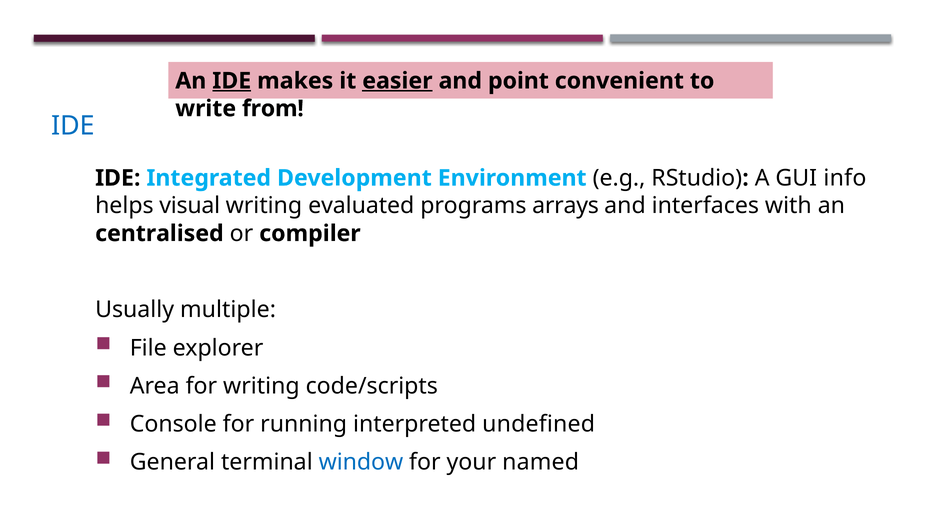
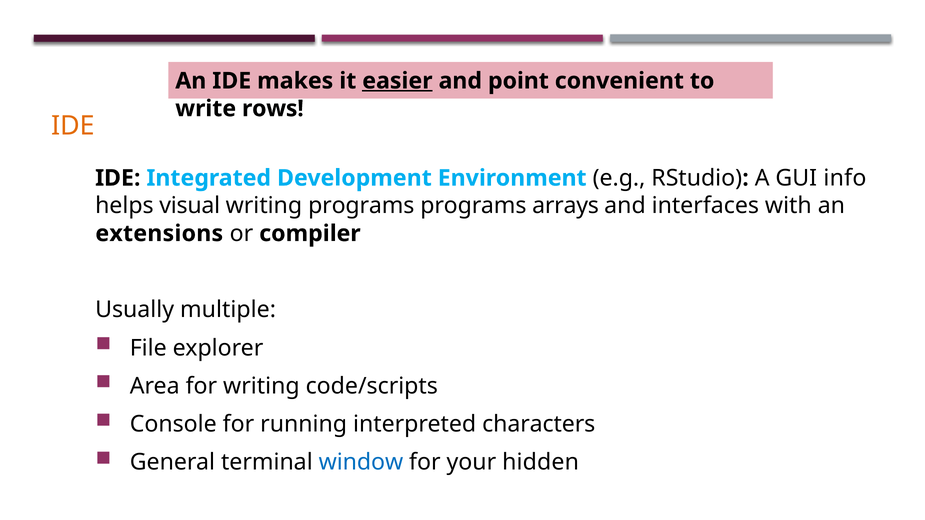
IDE underline: present -> none (232, 81)
from: from -> rows (273, 109)
IDE colour: blue -> orange (73, 126)
writing evaluated: evaluated -> programs (361, 206)
centralised: centralised -> extensions (159, 234)
undefined: undefined -> characters (539, 424)
named: named -> hidden (541, 463)
